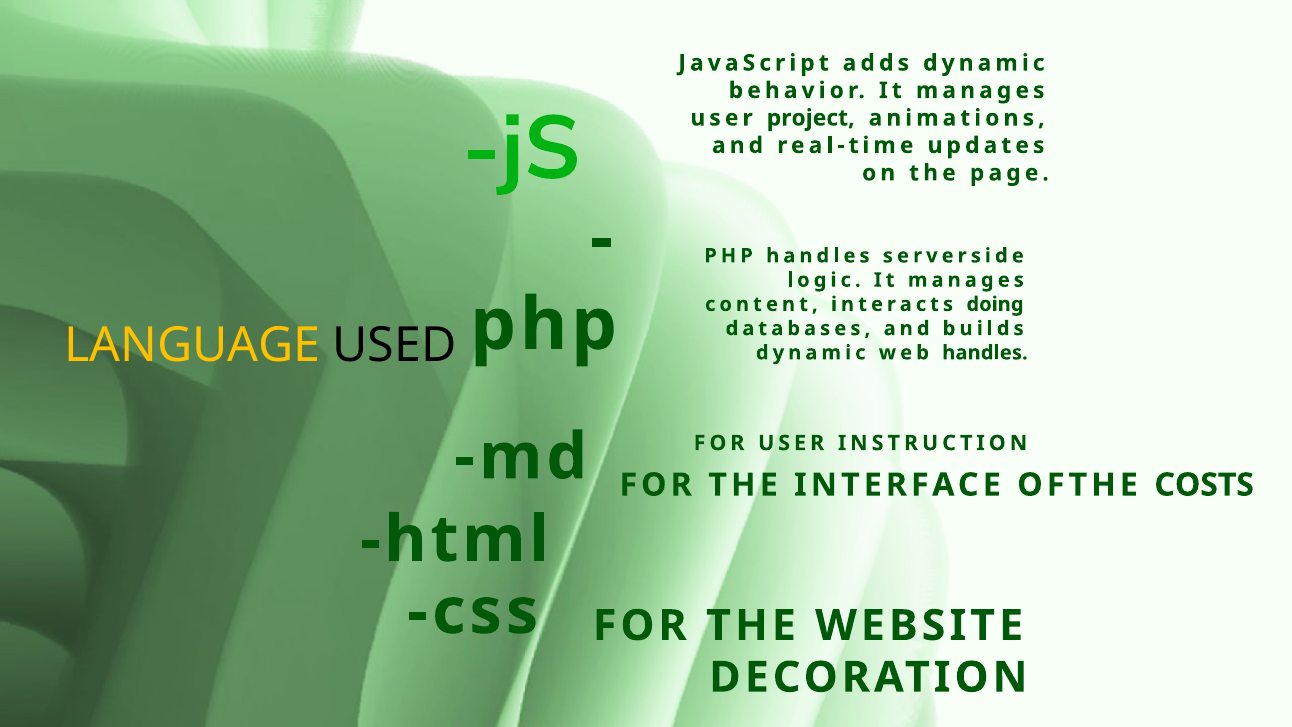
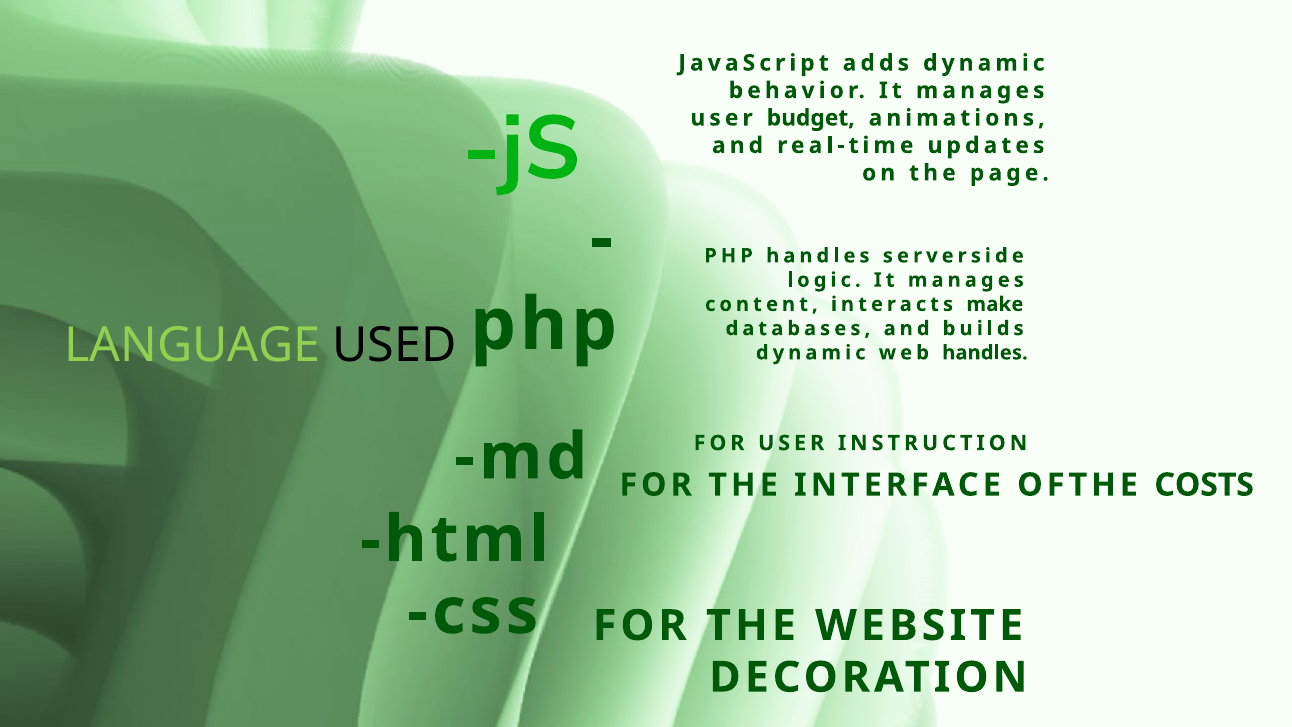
project: project -> budget (811, 118)
doing: doing -> make (995, 304)
LANGUAGE colour: yellow -> light green (192, 345)
